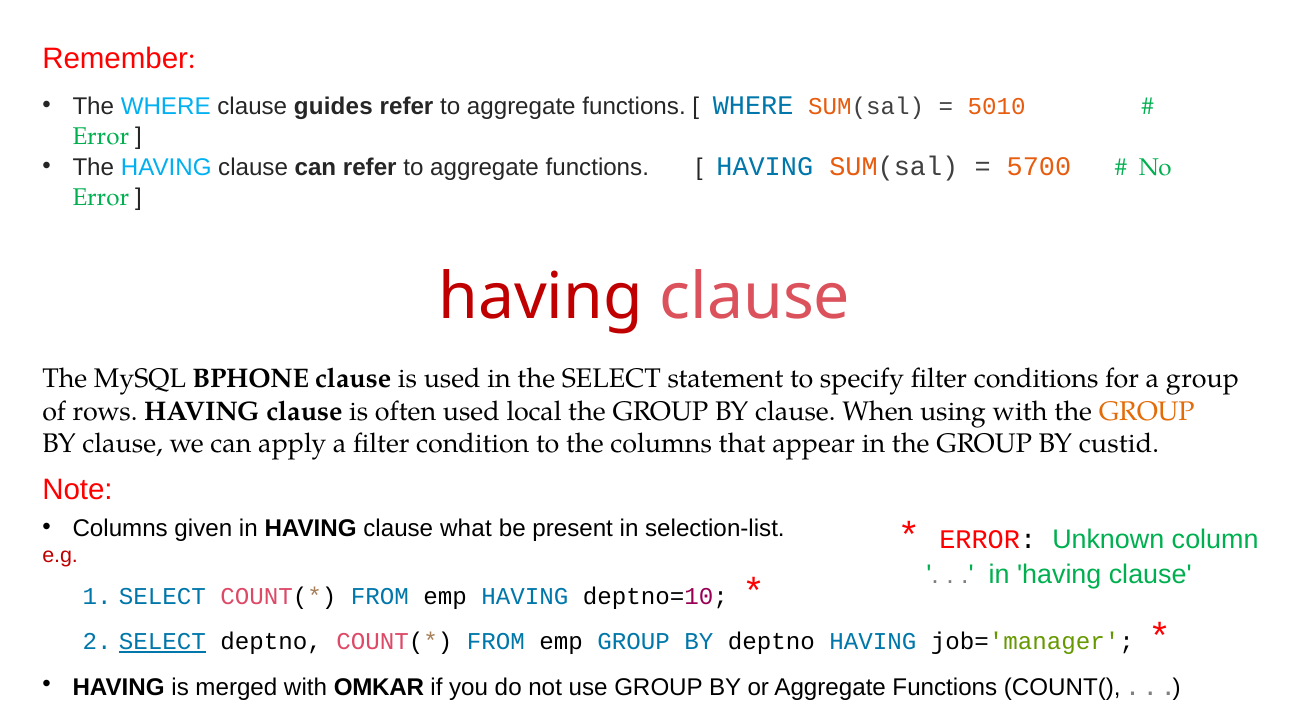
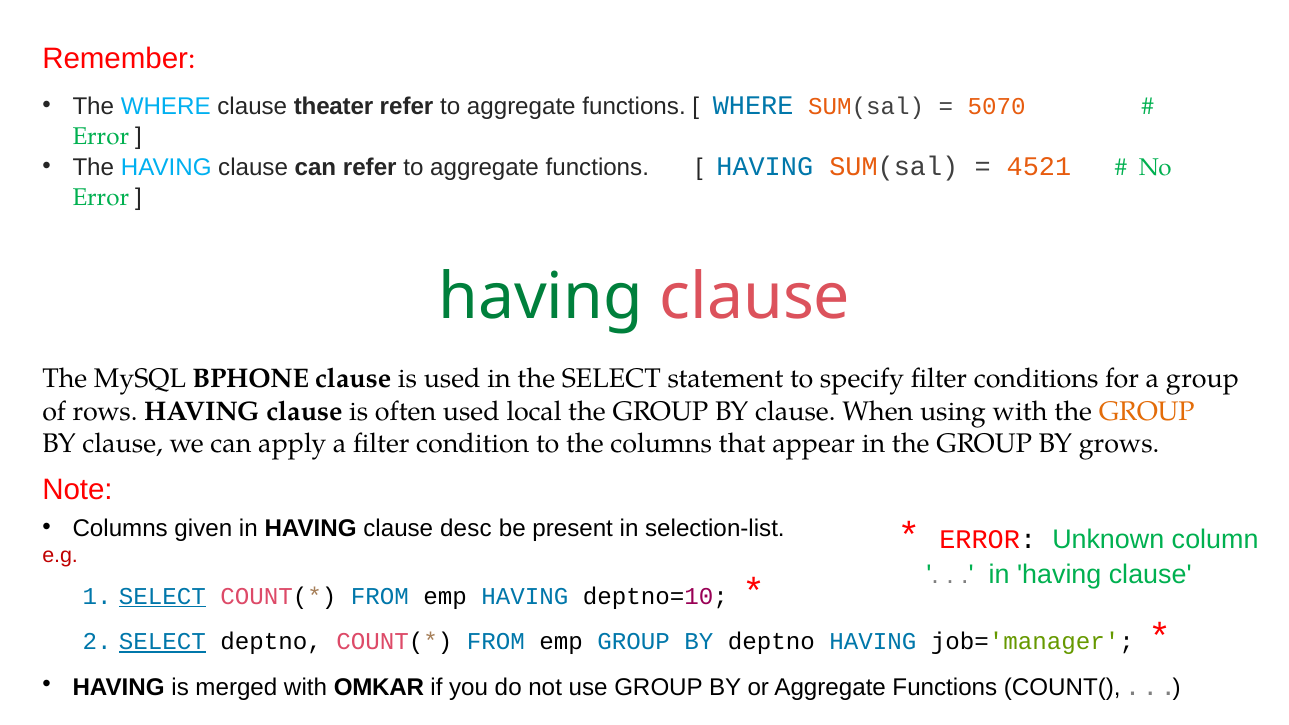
guides: guides -> theater (334, 107)
5010: 5010 -> 5070 (997, 107)
5700: 5700 -> 4521 (1039, 167)
having colour: red -> green (541, 298)
custid: custid -> grows (1119, 443)
what: what -> desc (466, 528)
SELECT underline: none -> present (162, 596)
